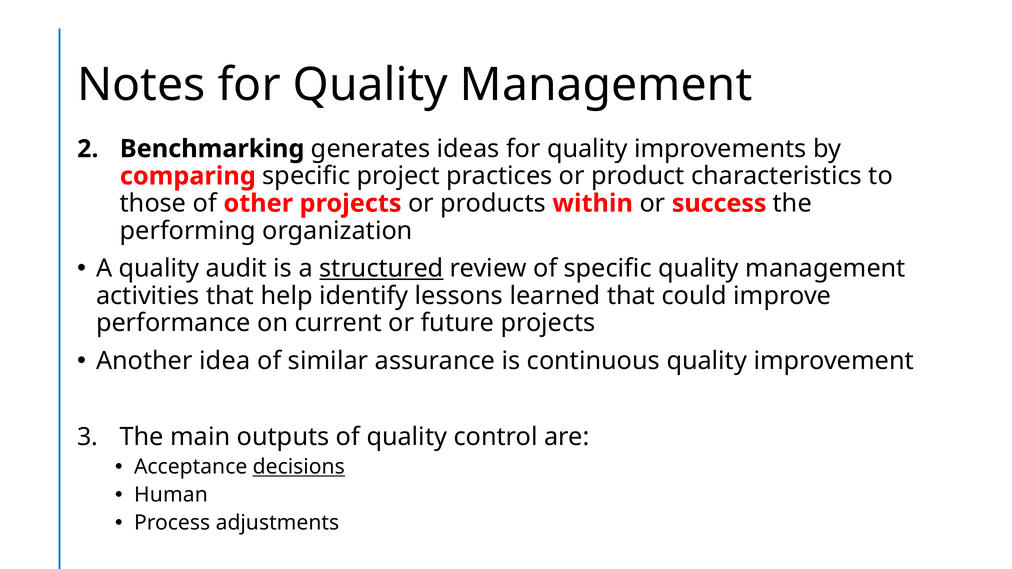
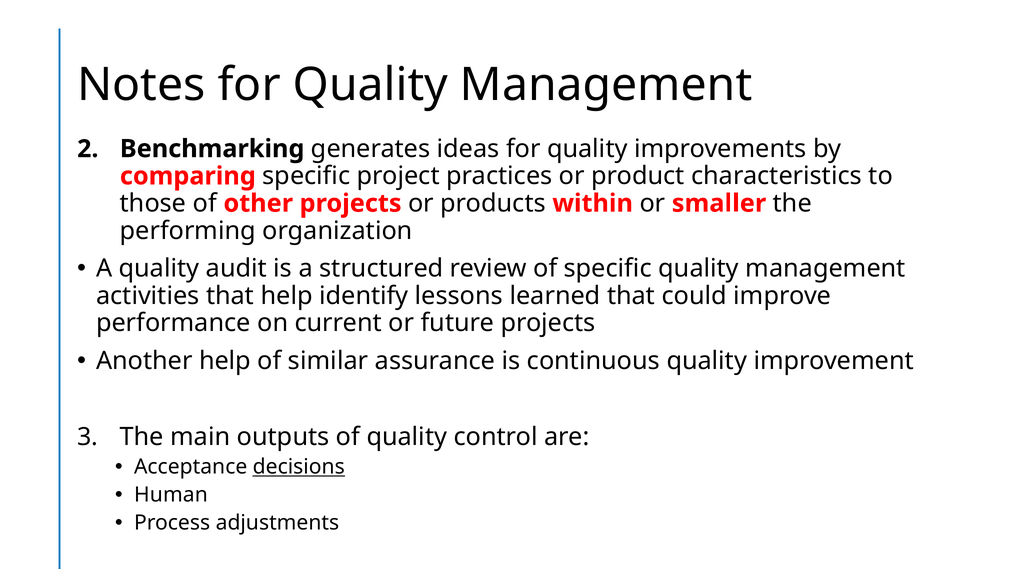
success: success -> smaller (719, 203)
structured underline: present -> none (381, 269)
Another idea: idea -> help (225, 361)
